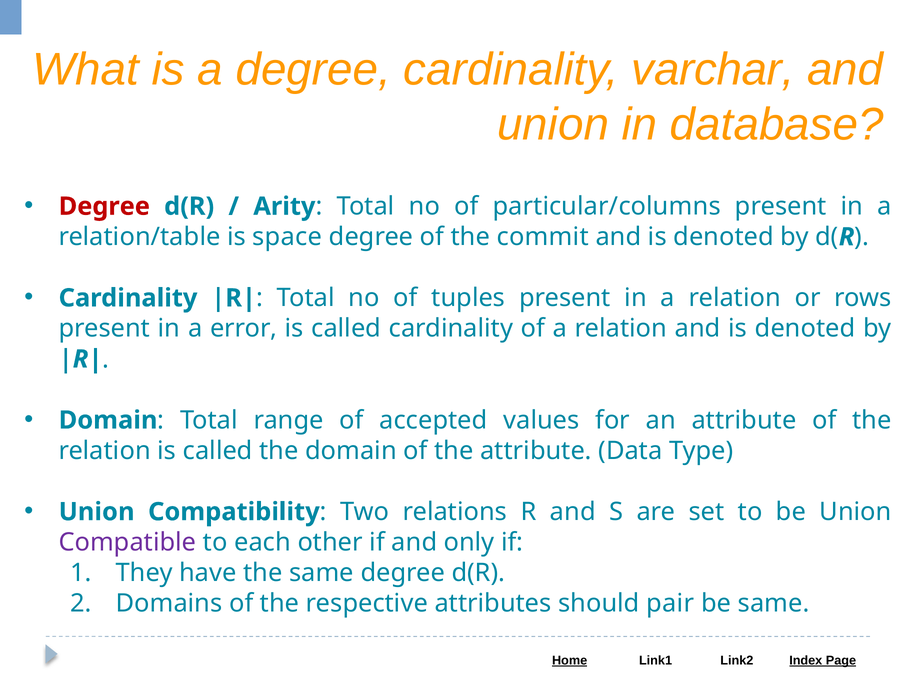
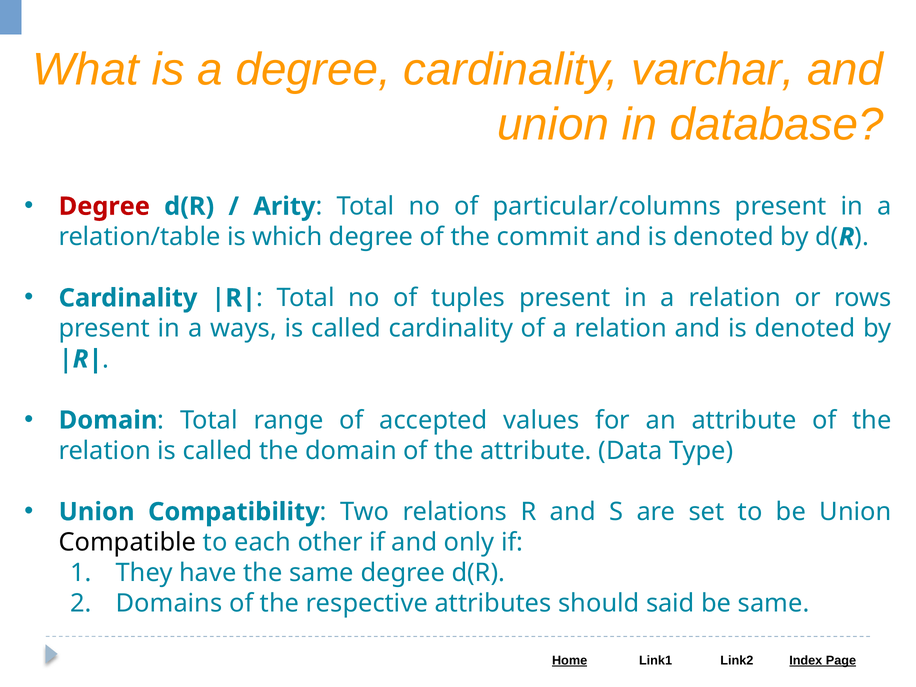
space: space -> which (287, 237)
error: error -> ways (243, 329)
Compatible colour: purple -> black (127, 542)
pair: pair -> said (670, 603)
